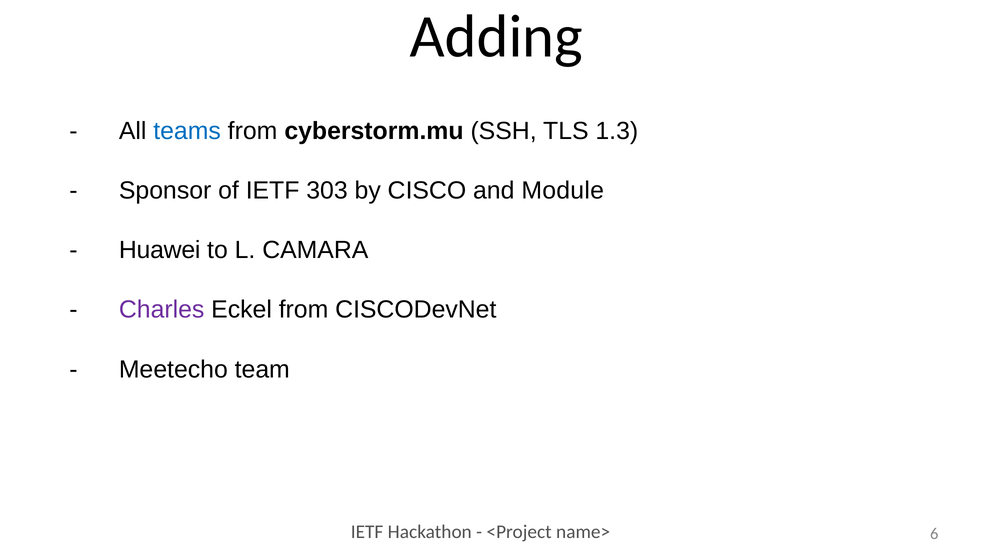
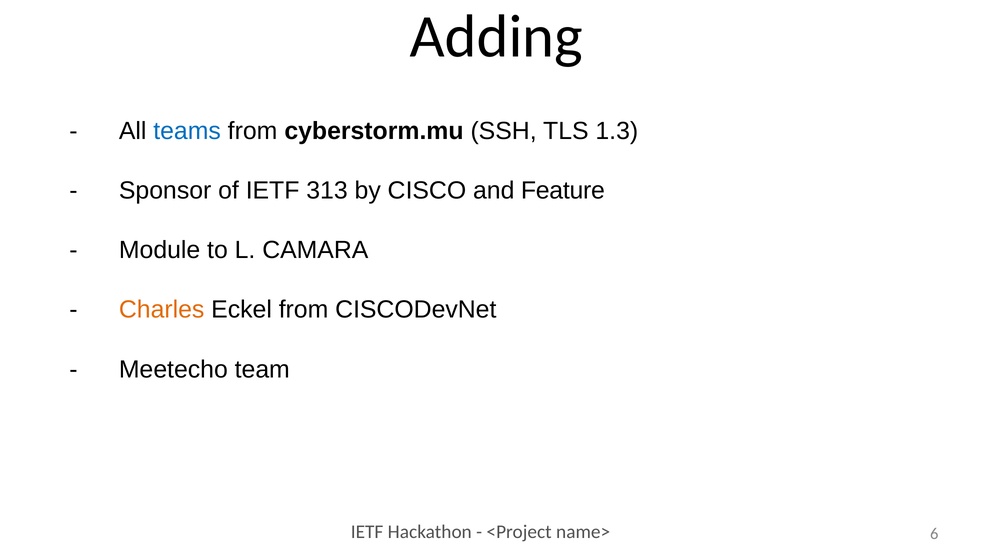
303: 303 -> 313 (327, 190)
Module: Module -> Feature (563, 190)
Huawei: Huawei -> Module (160, 250)
Charles colour: purple -> orange (162, 309)
